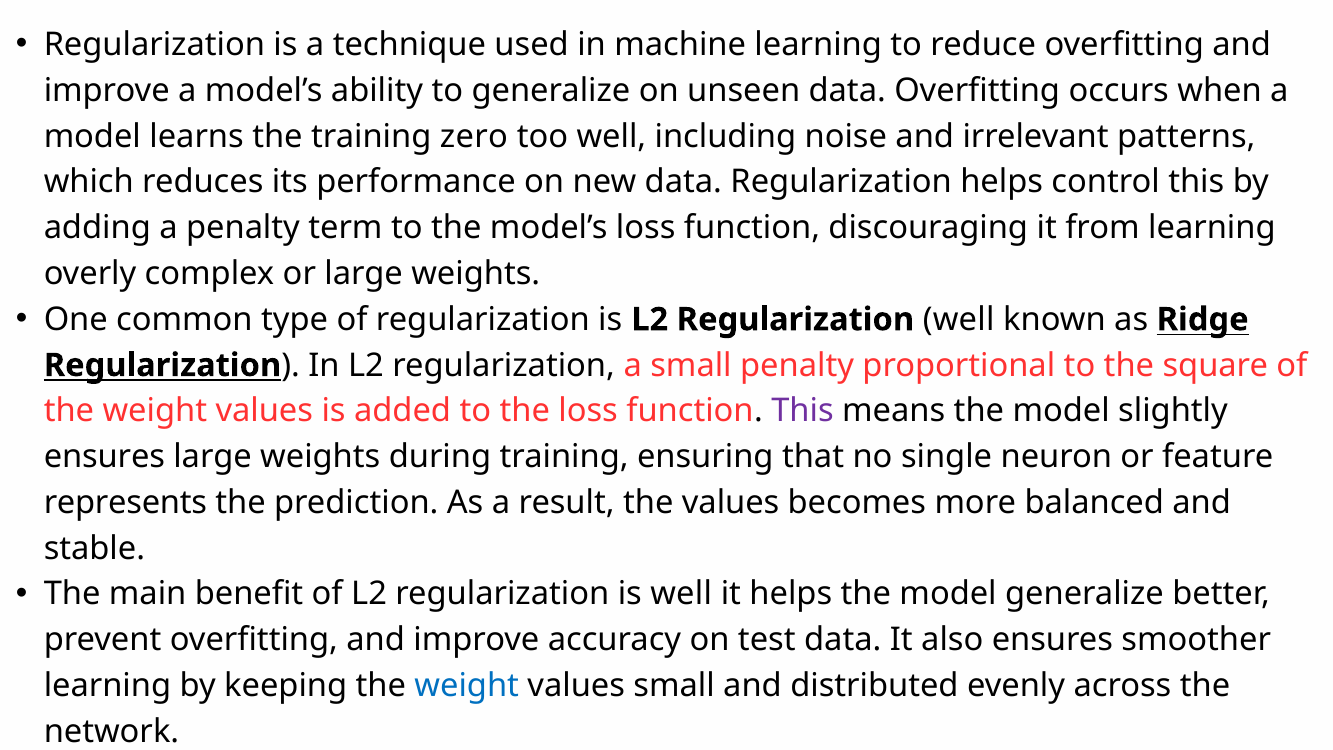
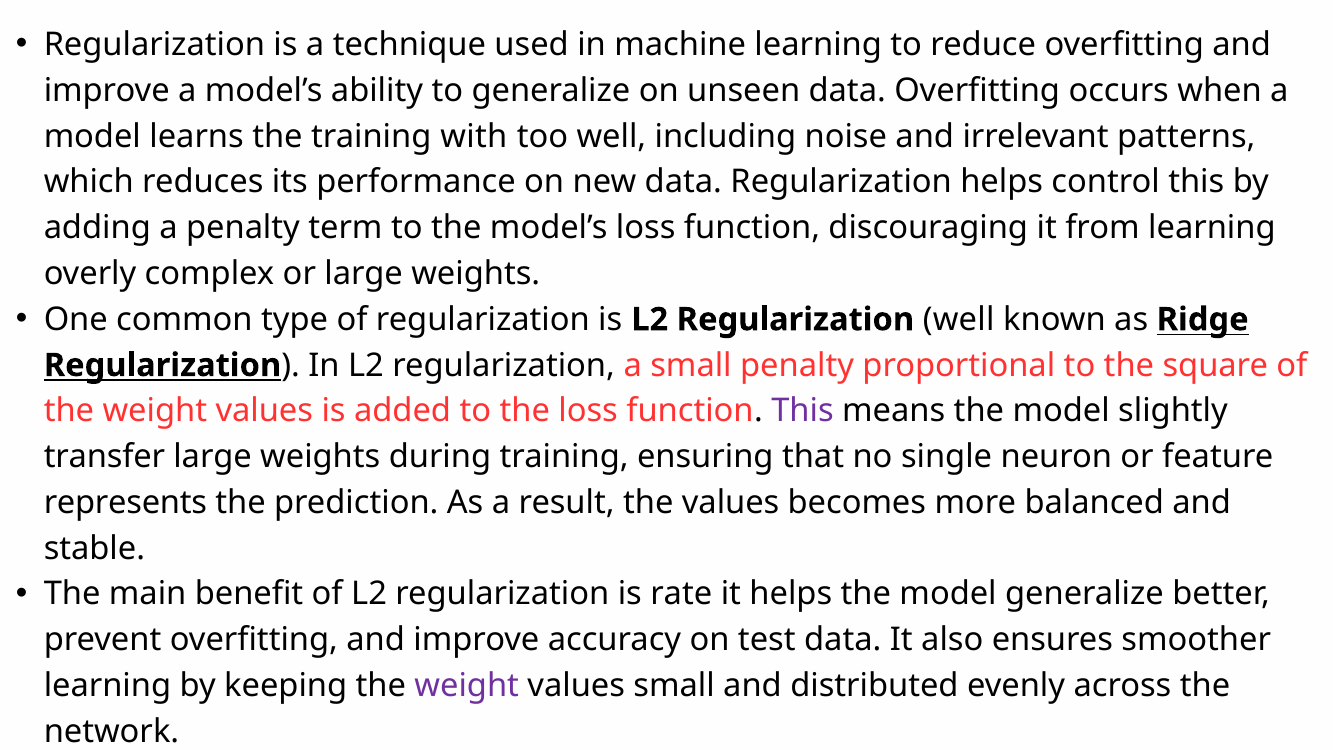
zero: zero -> with (474, 136)
ensures: ensures -> transfer (104, 457)
is well: well -> rate (681, 594)
weight colour: blue -> purple (467, 686)
